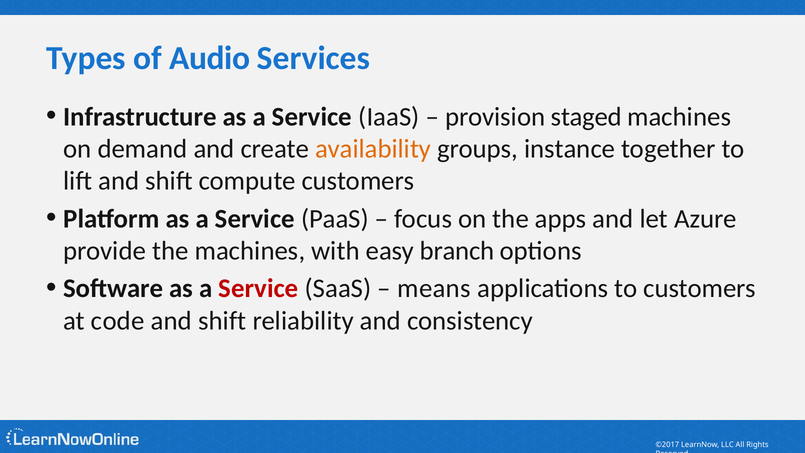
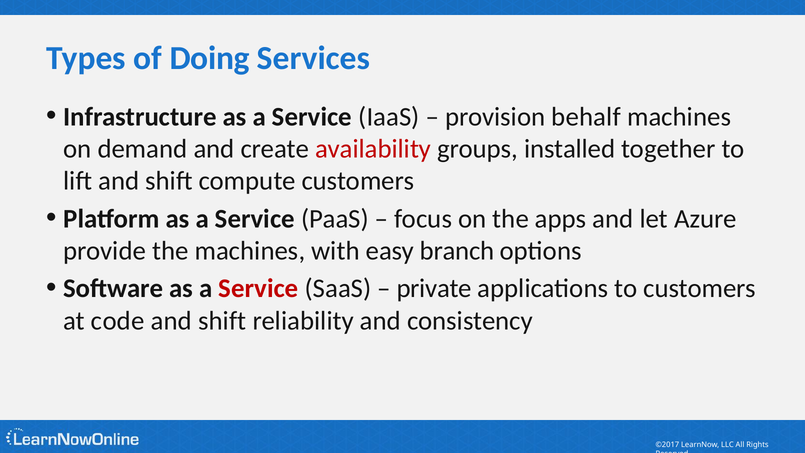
Audio: Audio -> Doing (210, 58)
staged: staged -> behalf (586, 117)
availability colour: orange -> red (373, 149)
instance: instance -> installed (570, 149)
means: means -> private (434, 288)
